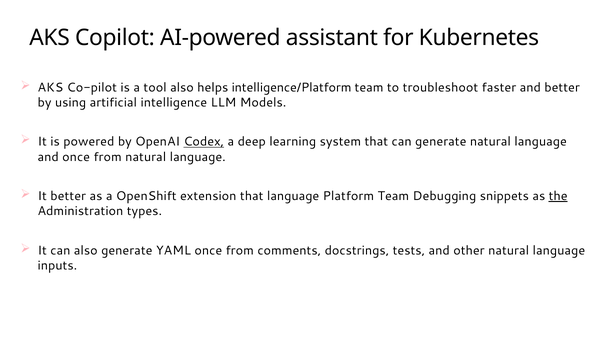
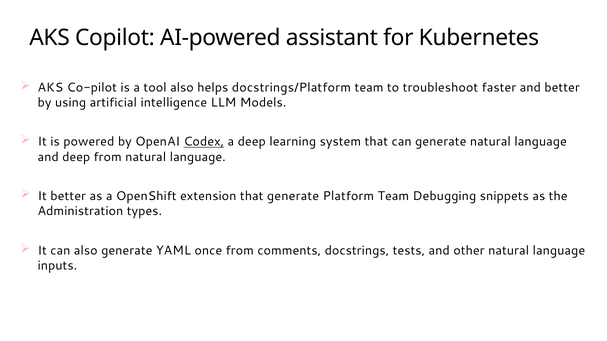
intelligence/Platform: intelligence/Platform -> docstrings/Platform (291, 88)
and once: once -> deep (76, 157)
that language: language -> generate (293, 196)
the underline: present -> none (558, 196)
